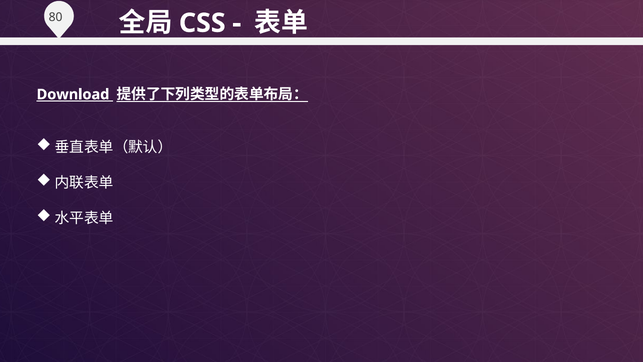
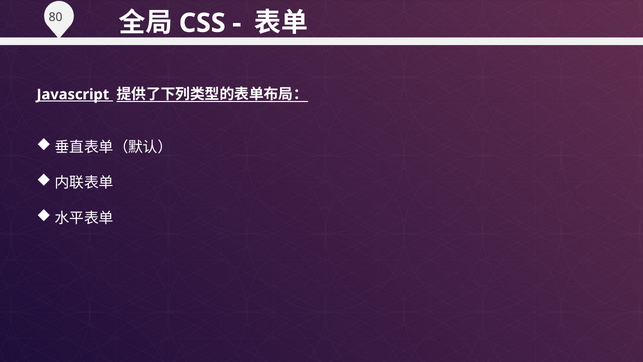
Download: Download -> Javascript (73, 94)
